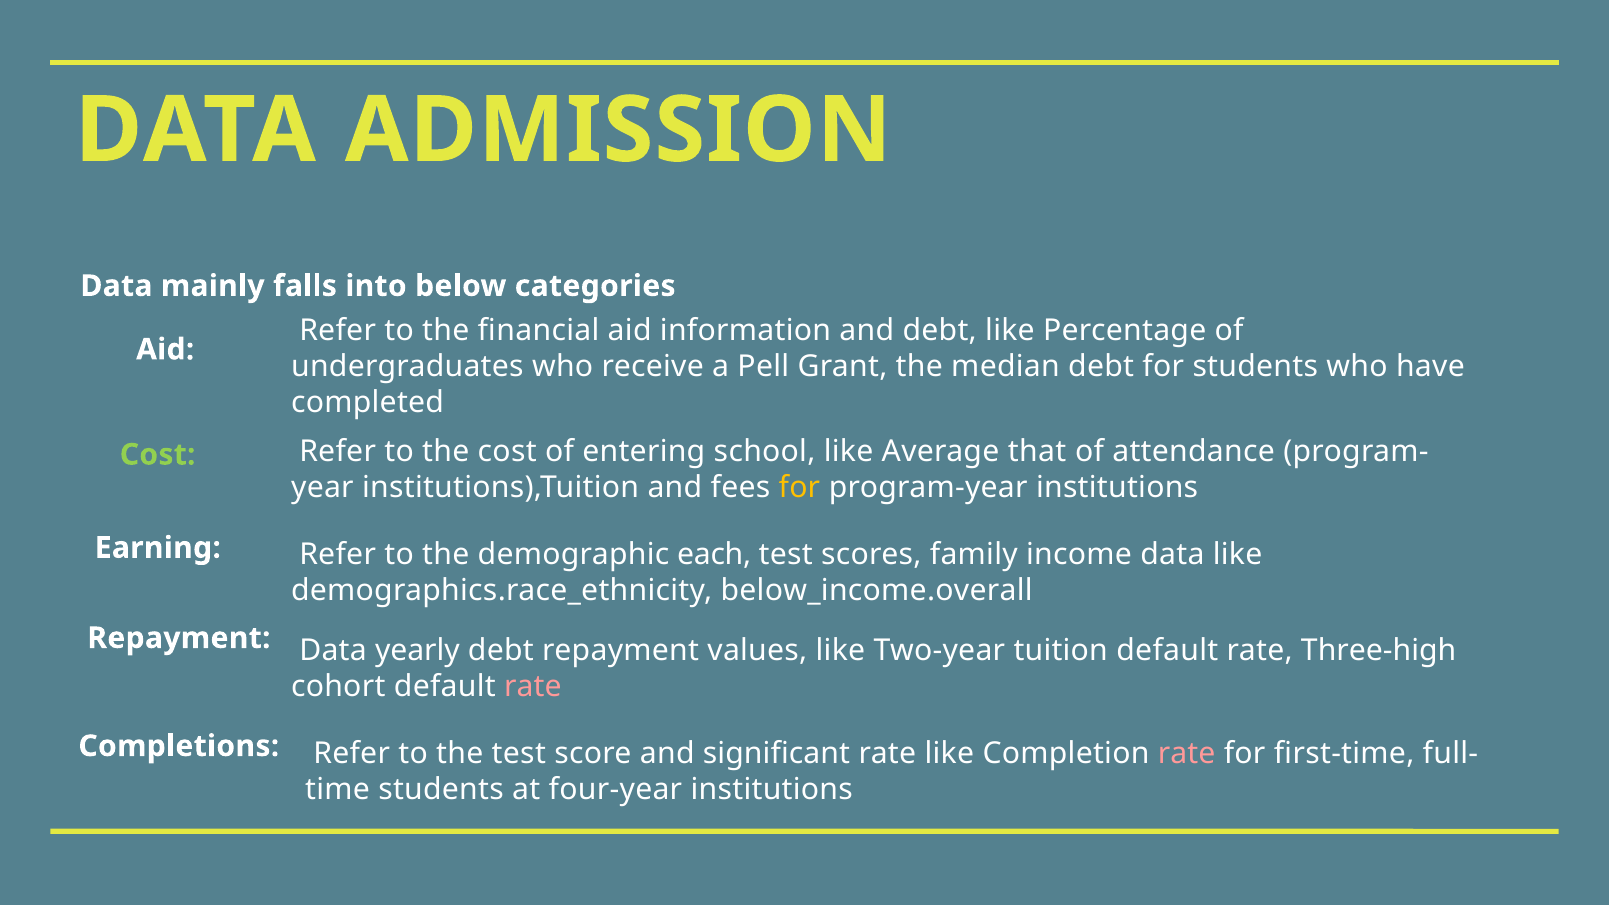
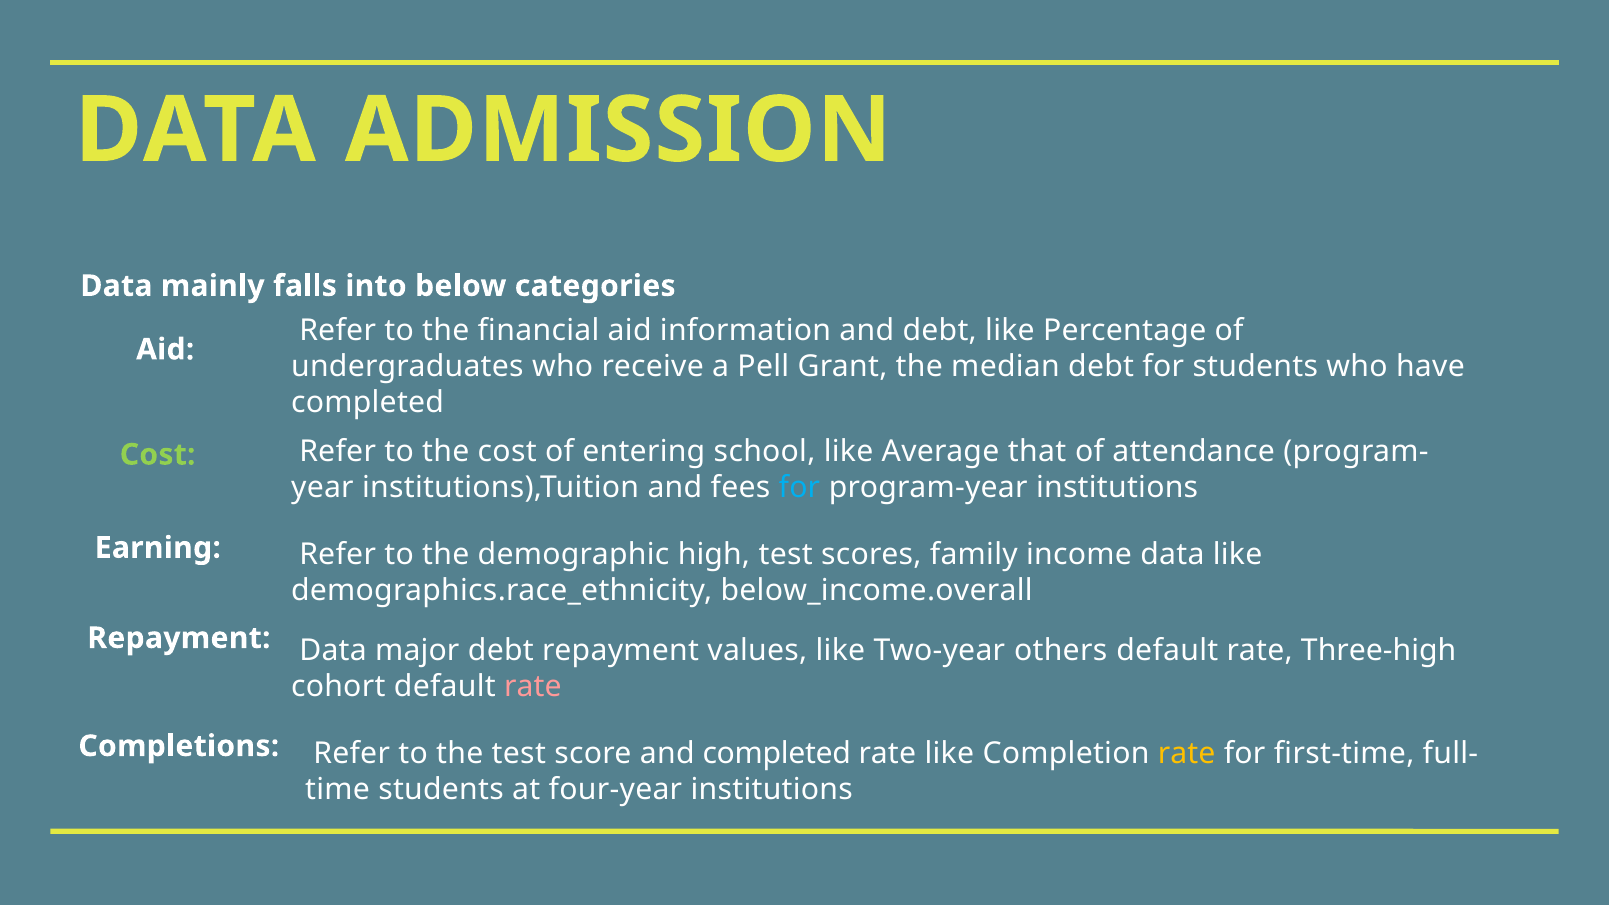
for colour: yellow -> light blue (799, 488)
each: each -> high (714, 554)
yearly: yearly -> major (417, 650)
tuition: tuition -> others (1061, 650)
and significant: significant -> completed (777, 753)
rate colour: pink -> yellow (1187, 753)
